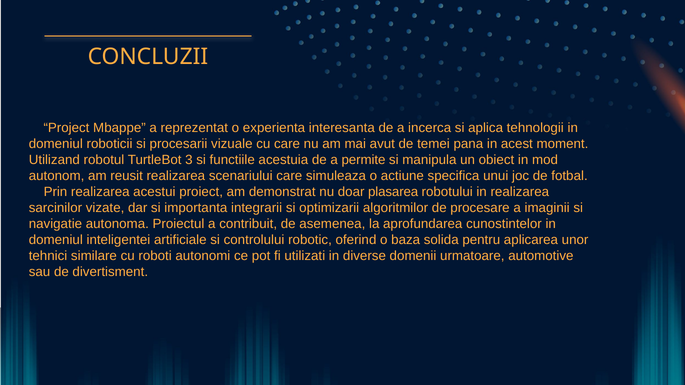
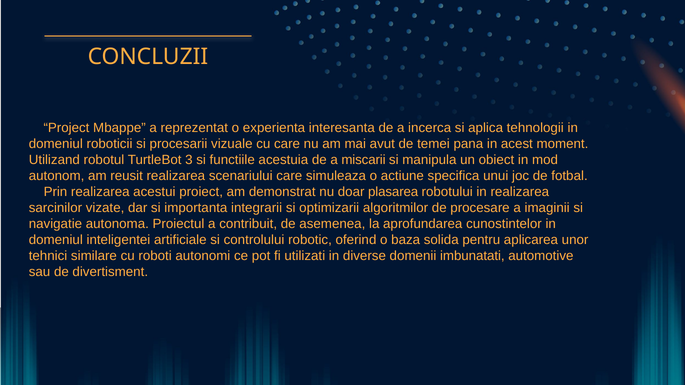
permite: permite -> miscarii (364, 160)
urmatoare: urmatoare -> imbunatati (472, 256)
